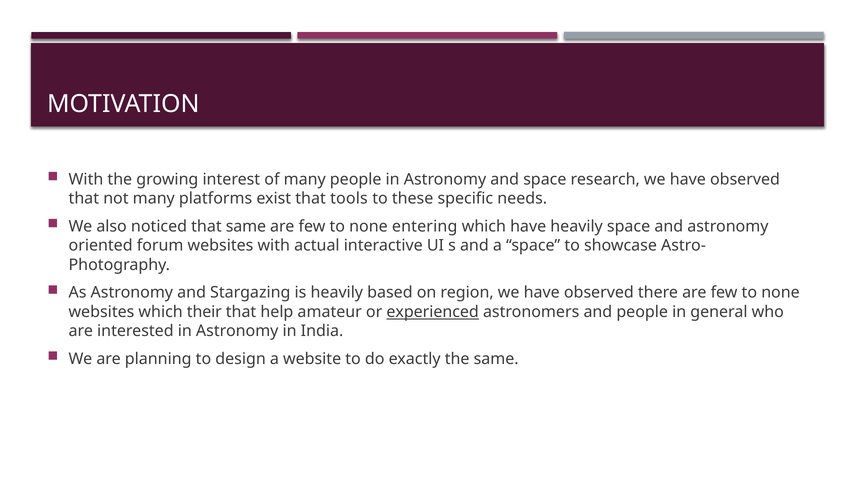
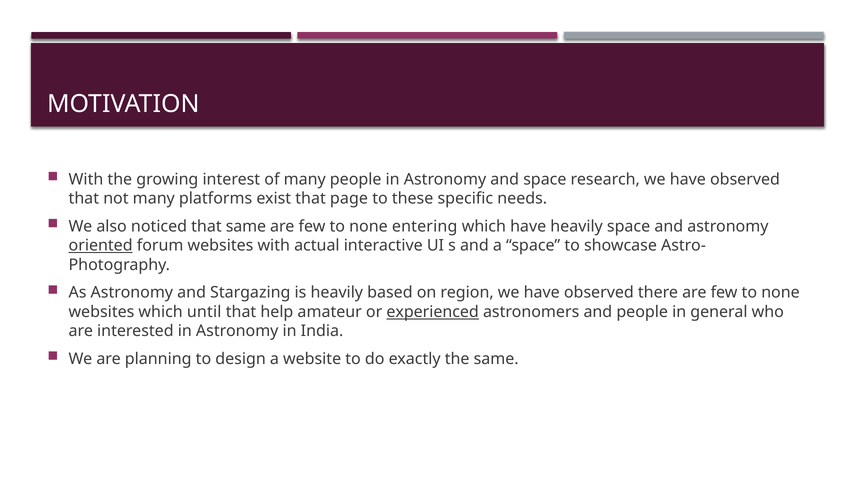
tools: tools -> page (349, 199)
oriented underline: none -> present (101, 246)
their: their -> until (204, 312)
